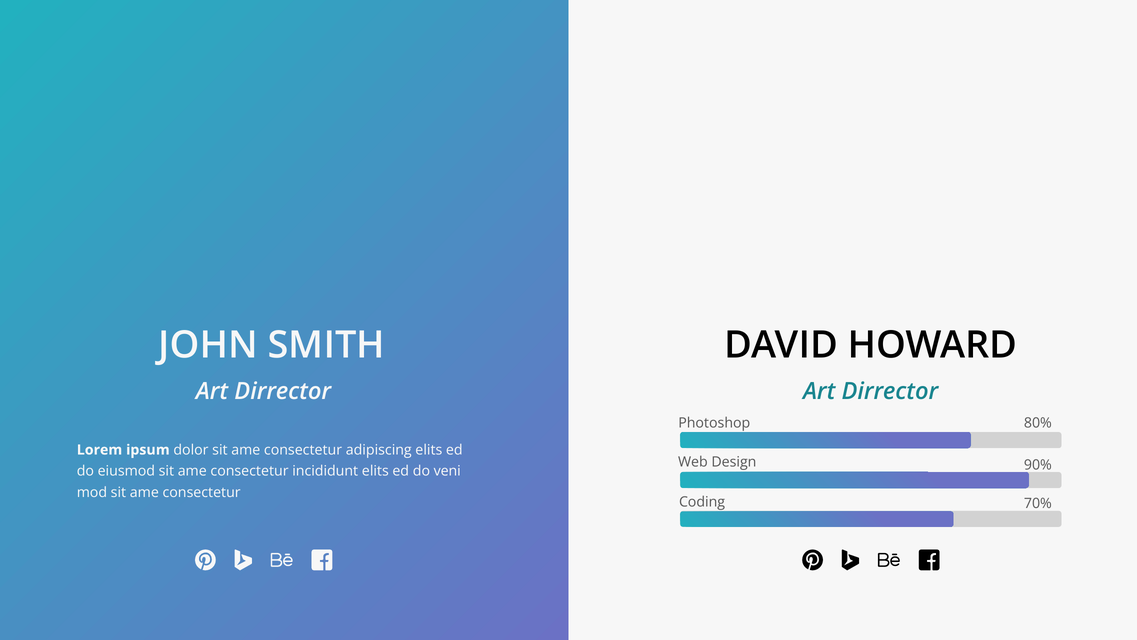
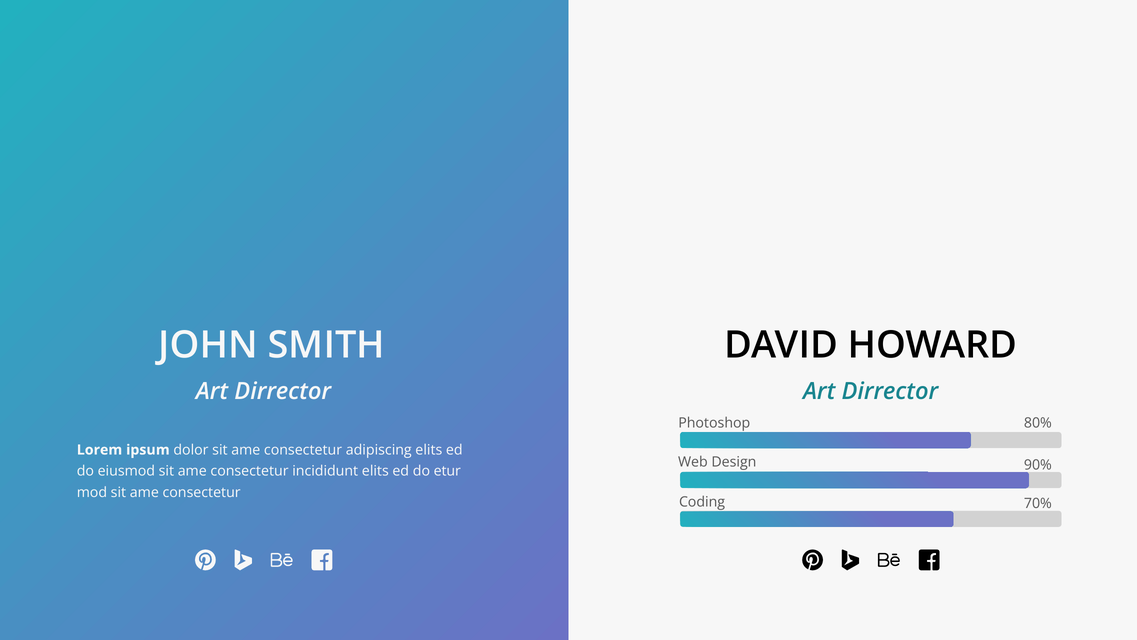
veni: veni -> etur (447, 471)
